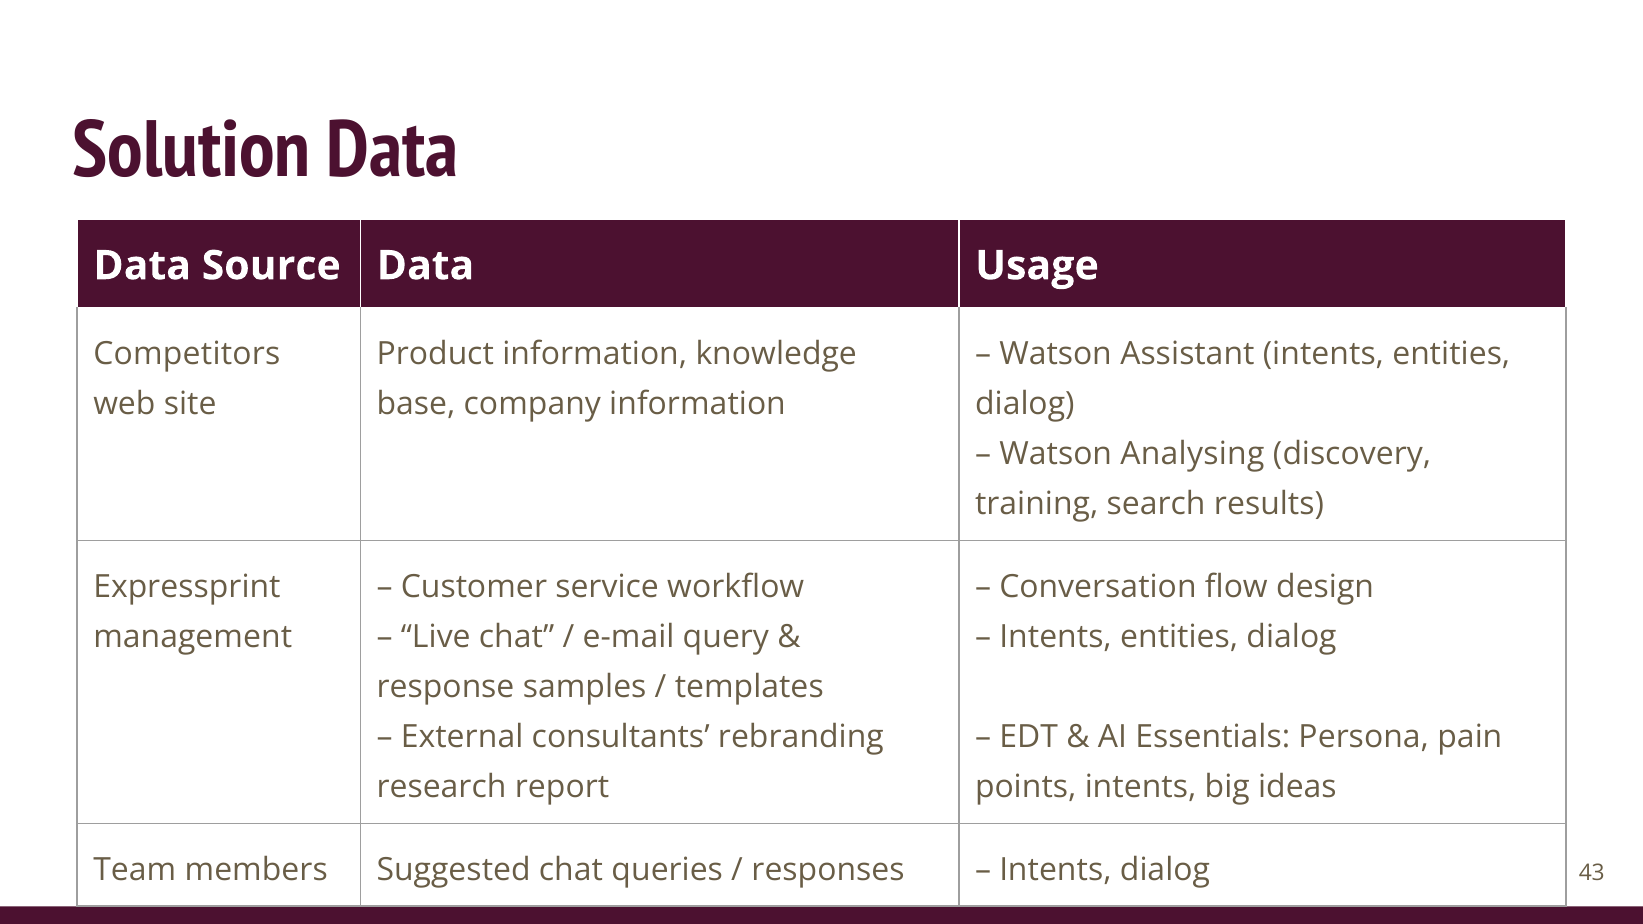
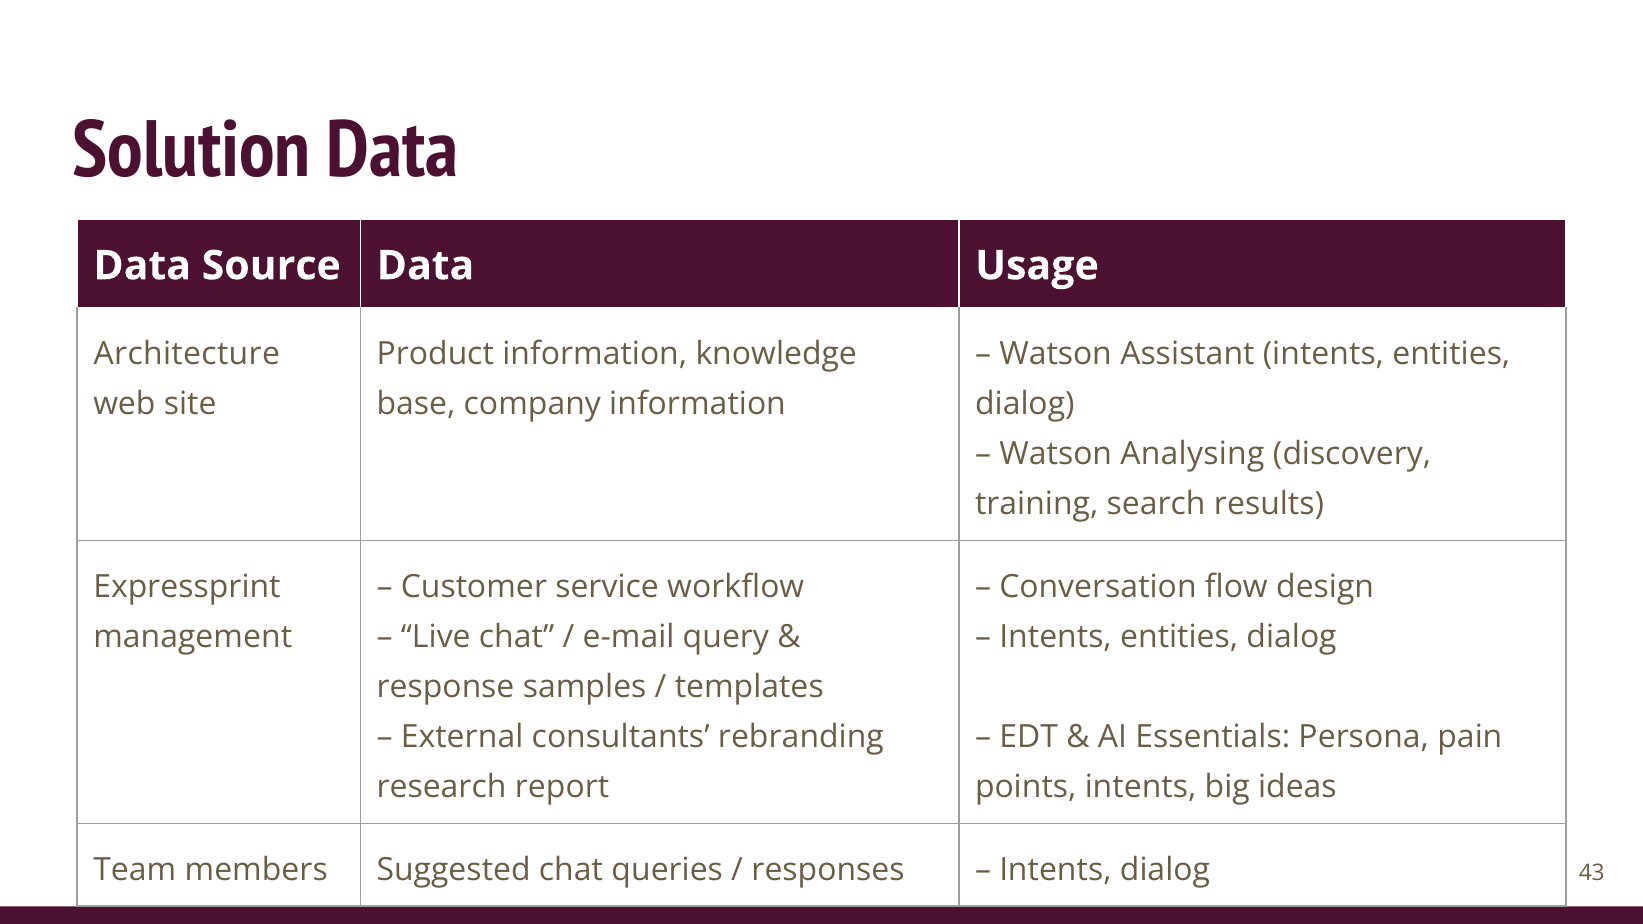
Competitors: Competitors -> Architecture (187, 354)
